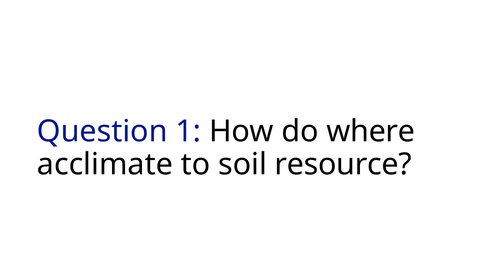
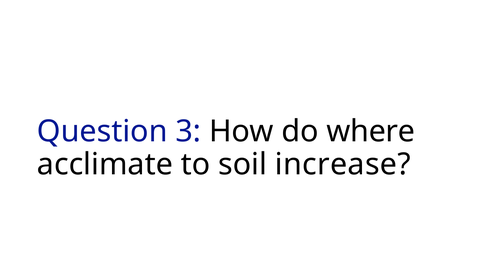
1: 1 -> 3 (188, 131)
resource: resource -> increase (343, 164)
